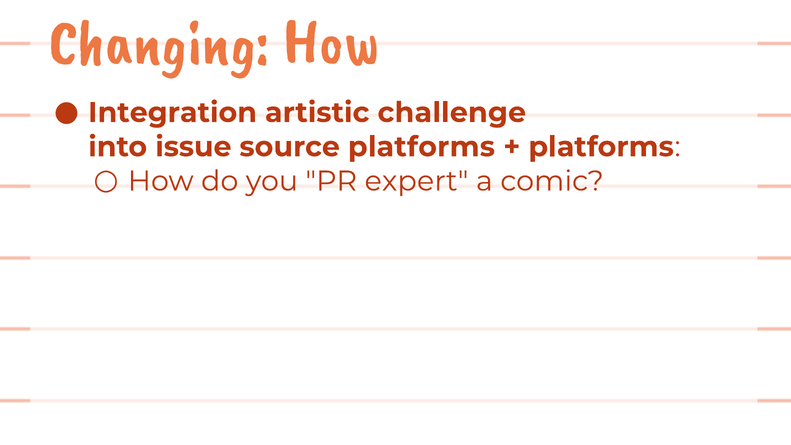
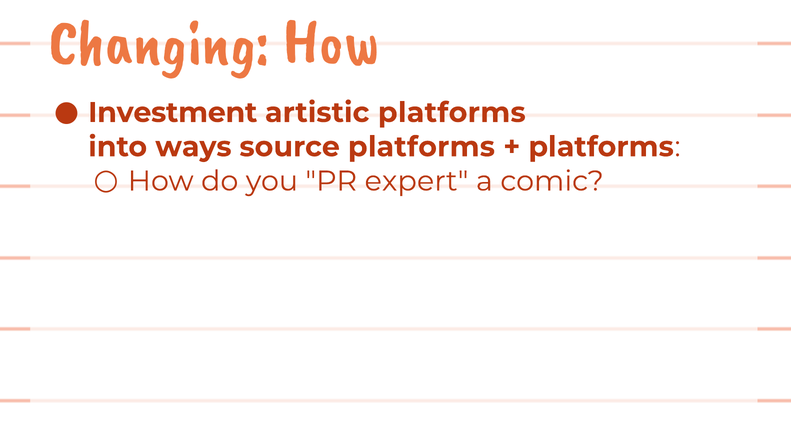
Integration: Integration -> Investment (173, 113)
artistic challenge: challenge -> platforms (452, 113)
issue: issue -> ways (193, 147)
